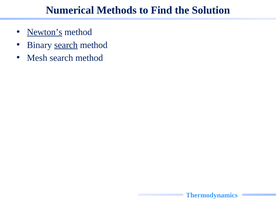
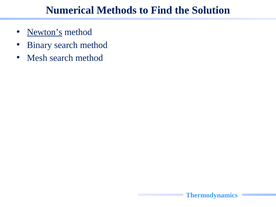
search underline: present -> none (66, 45)
